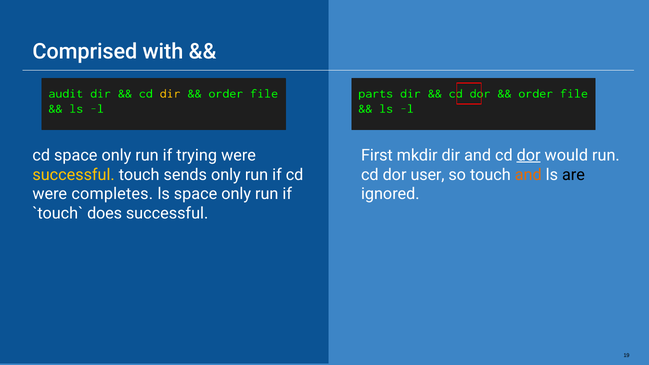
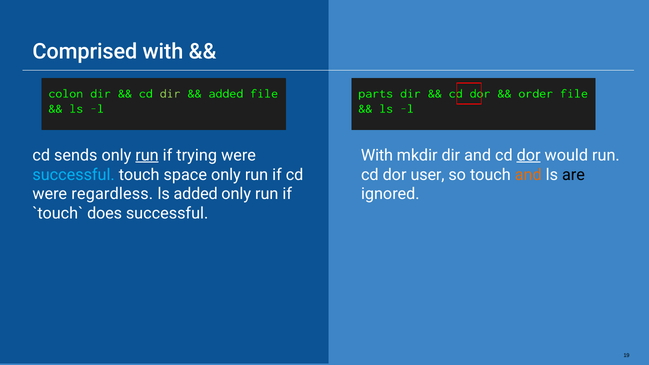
audit: audit -> colon (66, 93)
dir colour: yellow -> light green (170, 93)
order: order -> added (226, 93)
cd space: space -> sends (76, 155)
run underline: none -> present (147, 155)
First: First -> With (377, 155)
successful colour: yellow -> light blue (74, 175)
sends: sends -> space (185, 175)
completes: completes -> regardless (112, 194)
ls space: space -> added (196, 194)
